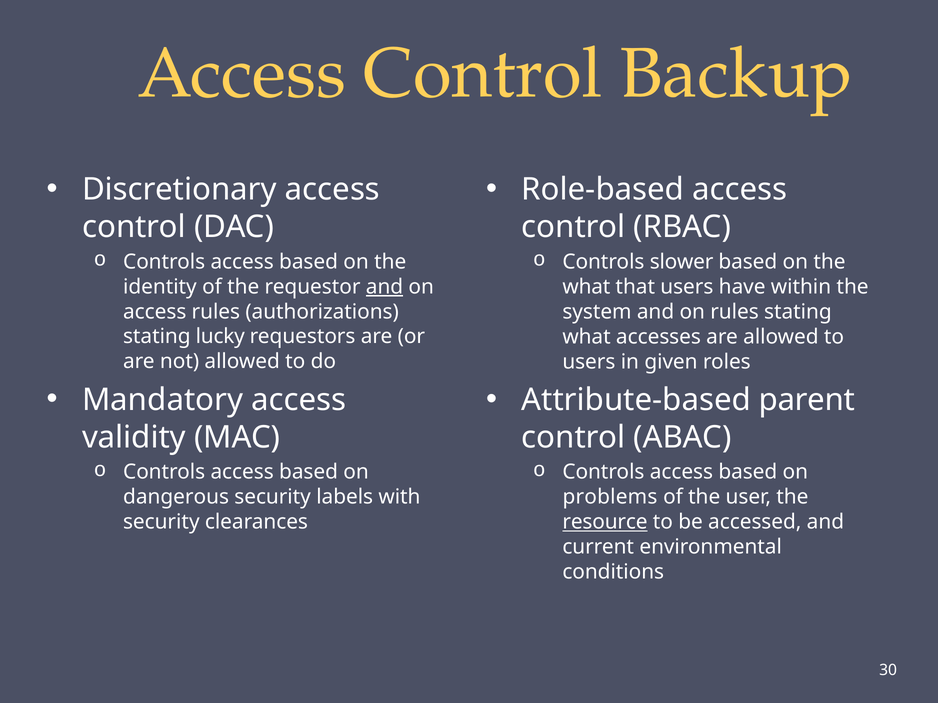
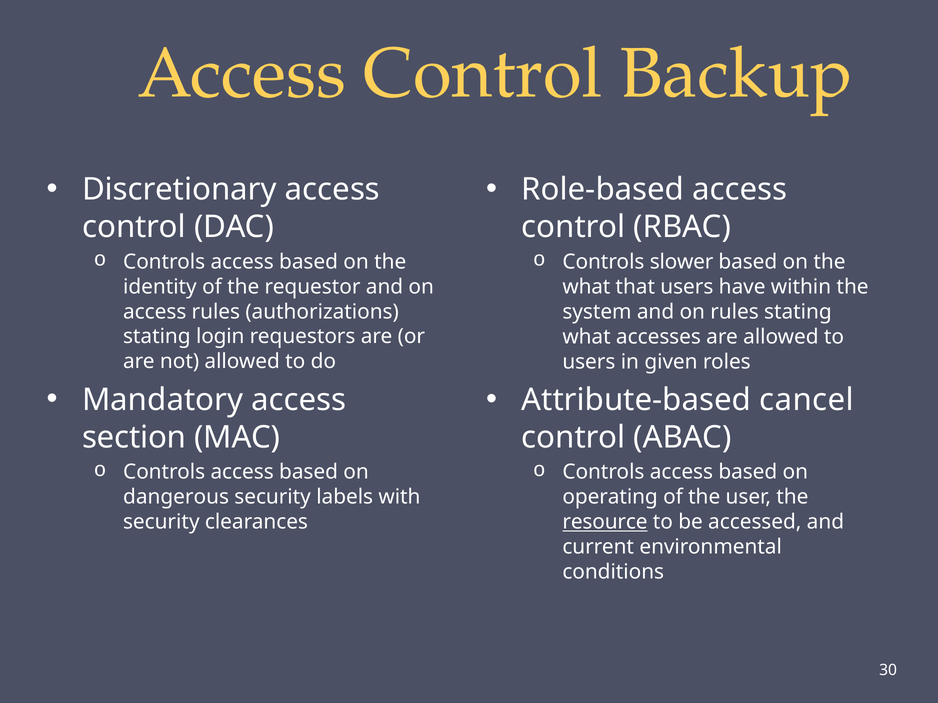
and underline: present -> none (385, 287)
lucky: lucky -> login (220, 337)
parent: parent -> cancel (807, 400)
validity: validity -> section (134, 438)
problems: problems -> operating (610, 497)
